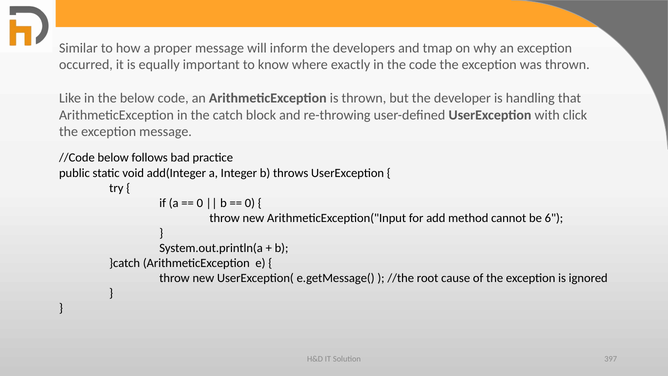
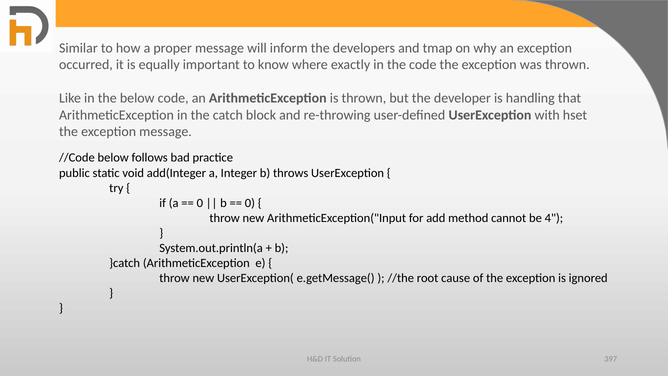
click: click -> hset (575, 115)
6: 6 -> 4 (554, 218)
